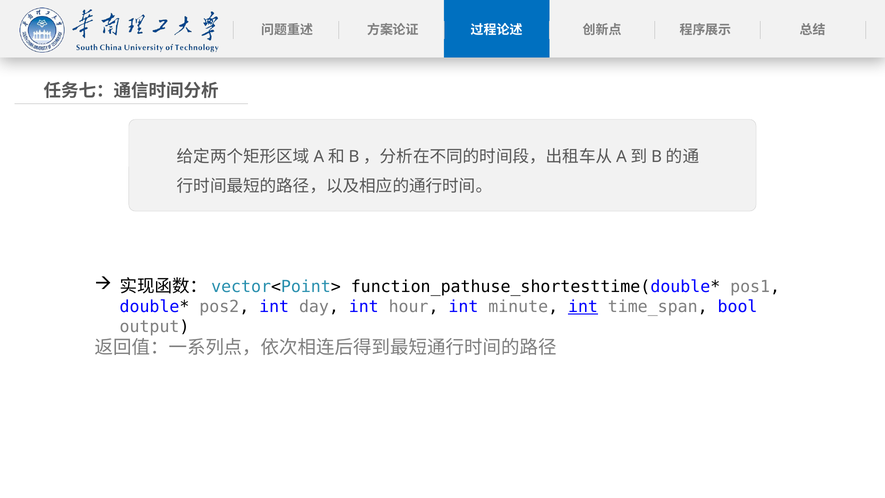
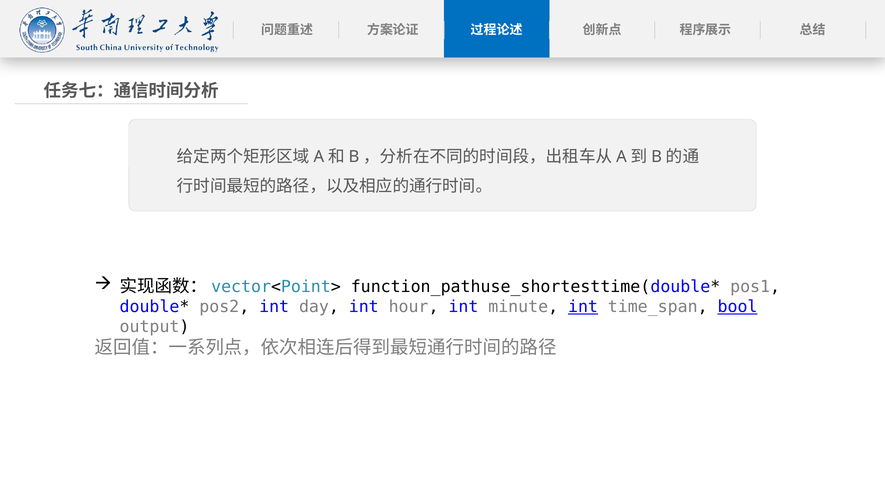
bool underline: none -> present (738, 307)
